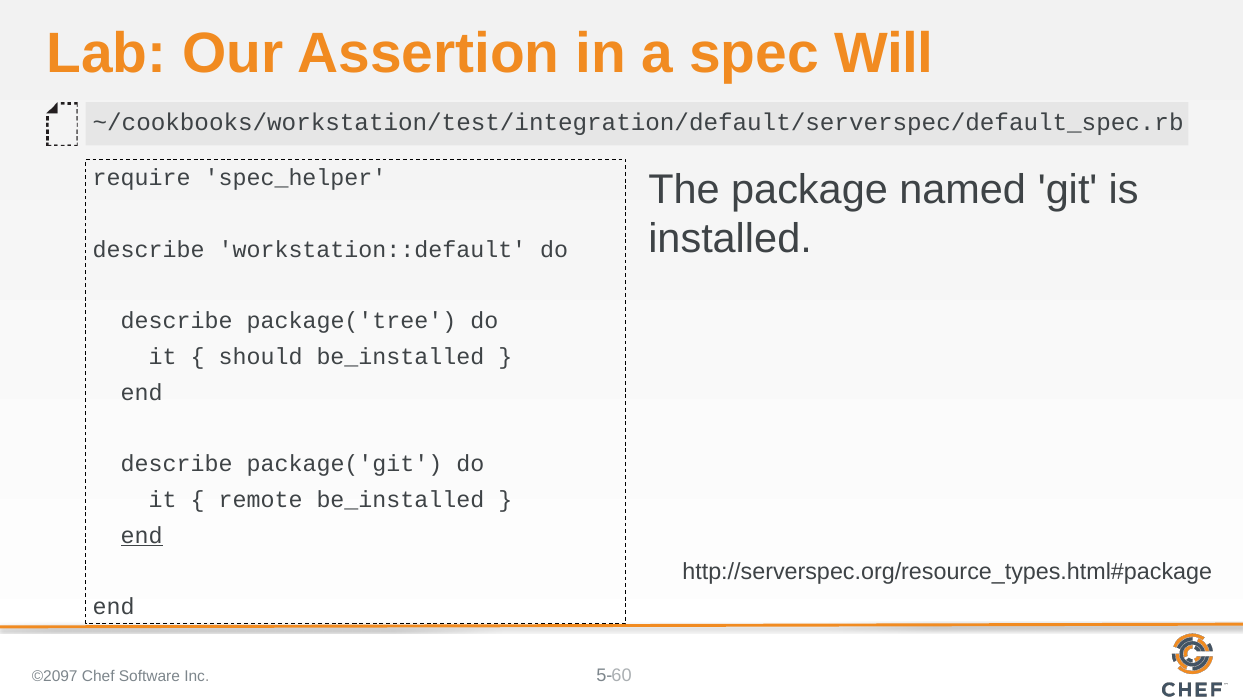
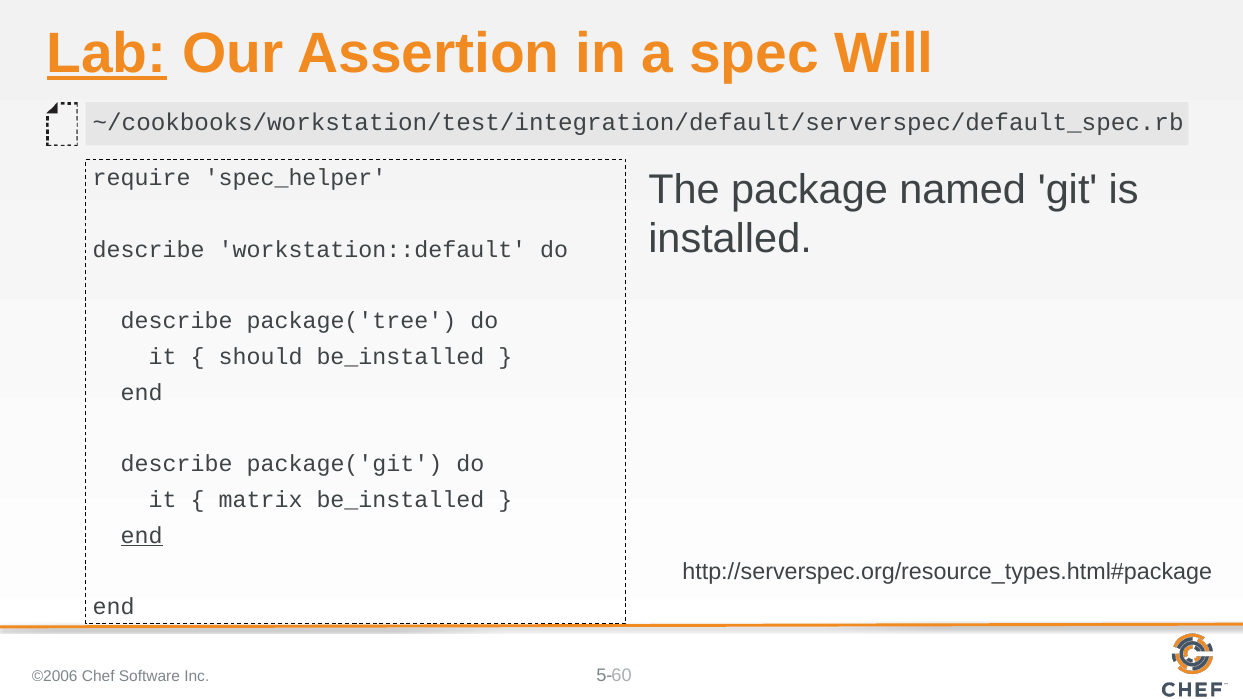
Lab underline: none -> present (107, 54)
remote: remote -> matrix (261, 500)
©2097: ©2097 -> ©2006 (55, 676)
